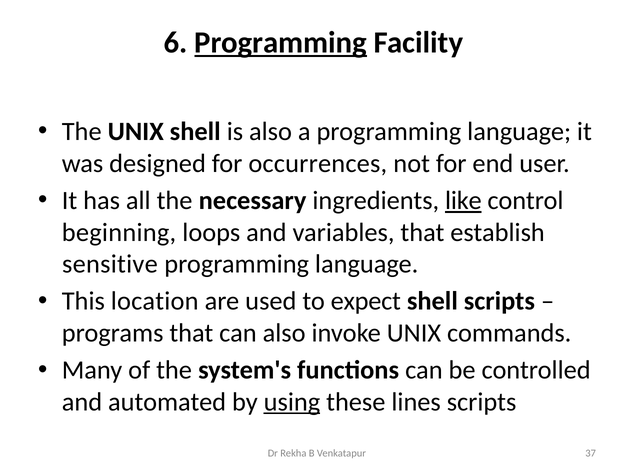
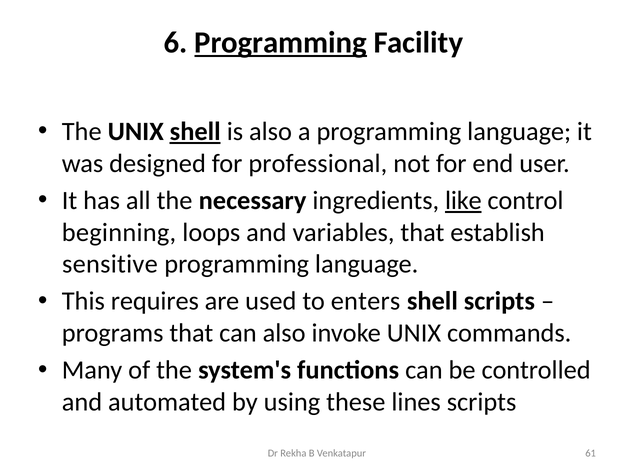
shell underline: none -> present (195, 132)
occurrences: occurrences -> professional (318, 164)
location: location -> requires (155, 302)
expect: expect -> enters (366, 302)
using underline: present -> none (292, 402)
37: 37 -> 61 (591, 454)
